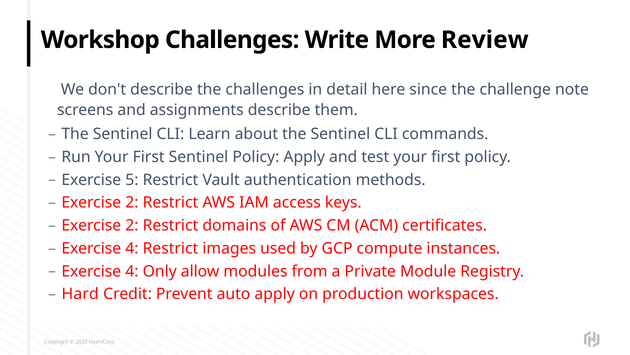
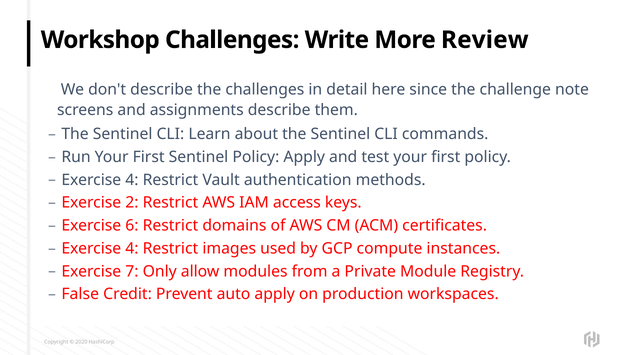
5: 5 -> 4 (132, 180)
2: 2 -> 6 (132, 225)
4: 4 -> 7 (132, 271)
Hard: Hard -> False (80, 294)
